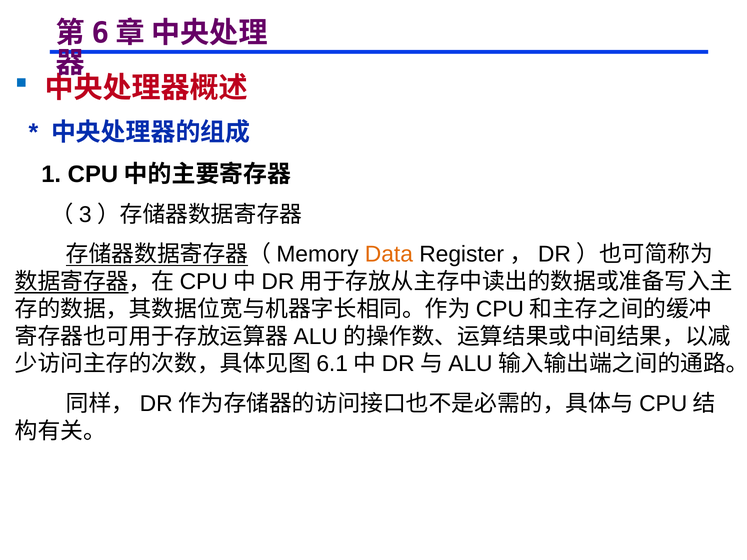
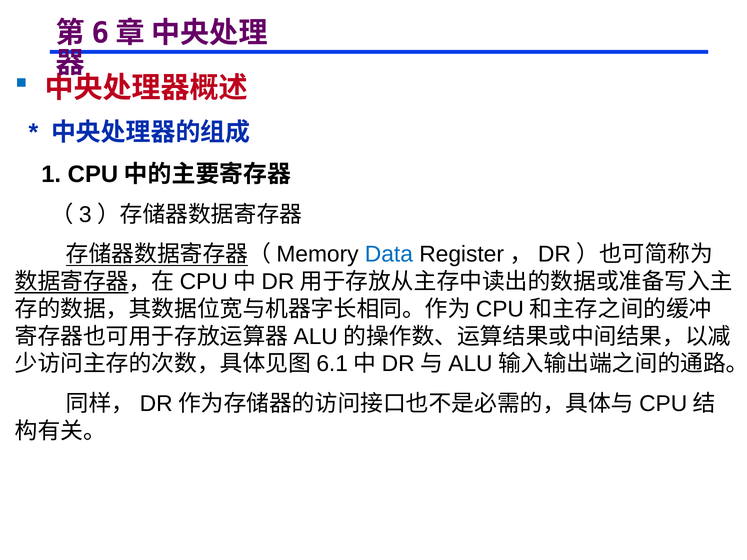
Data colour: orange -> blue (389, 255)
